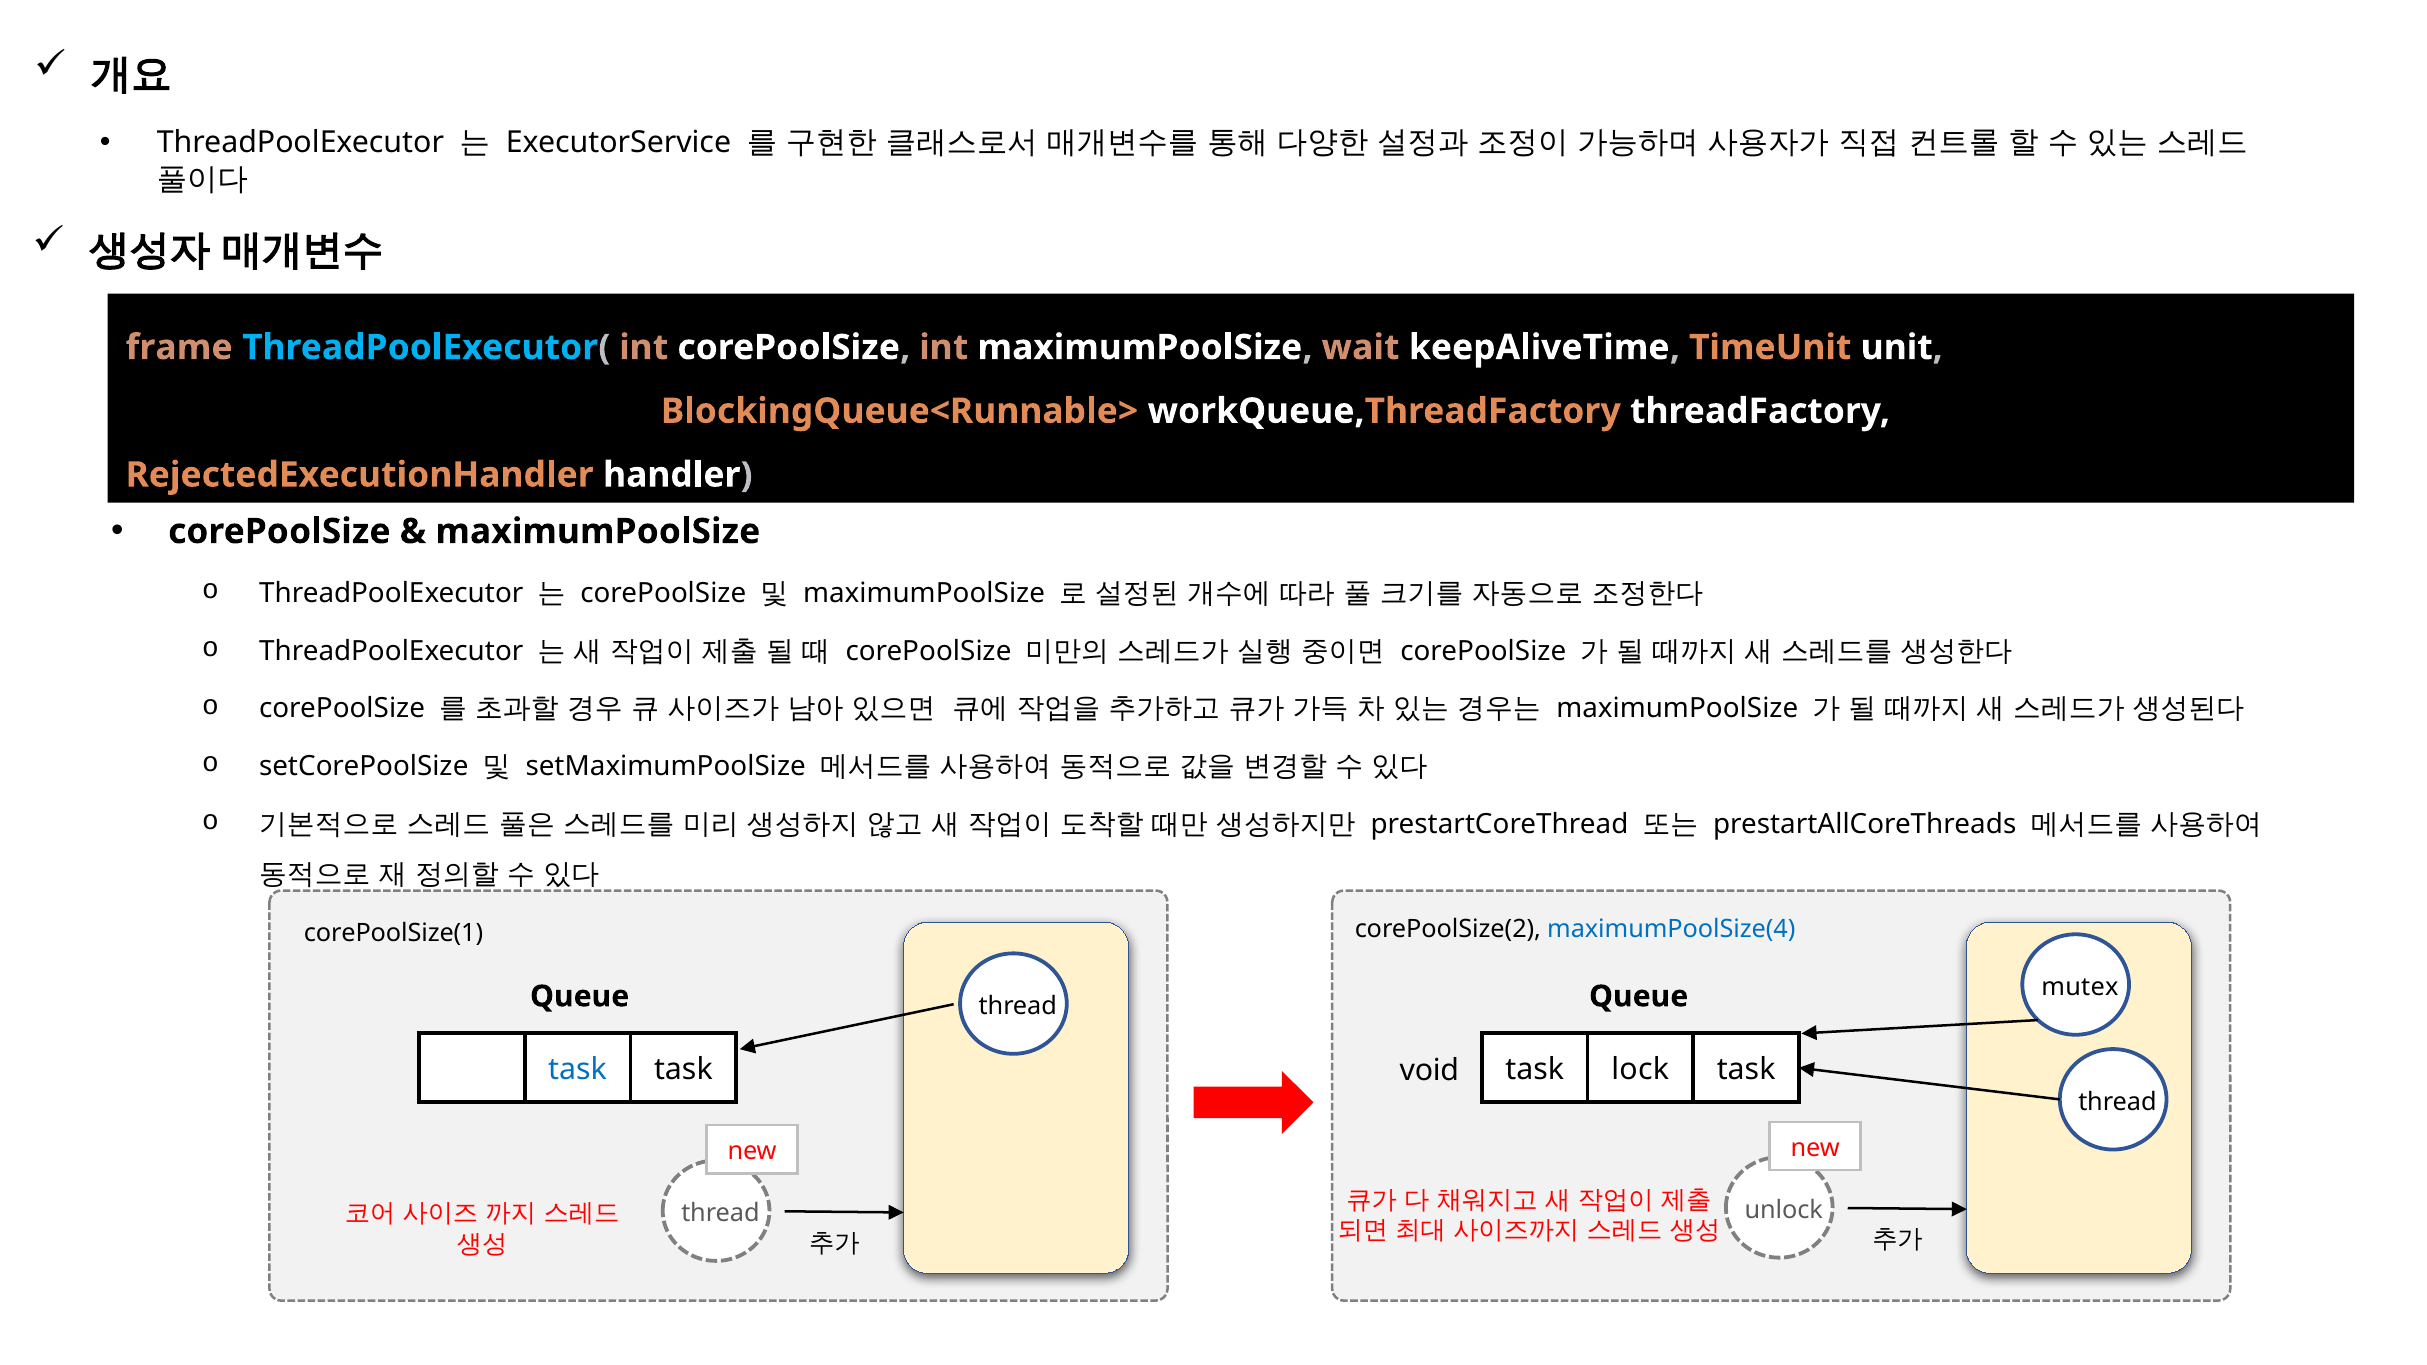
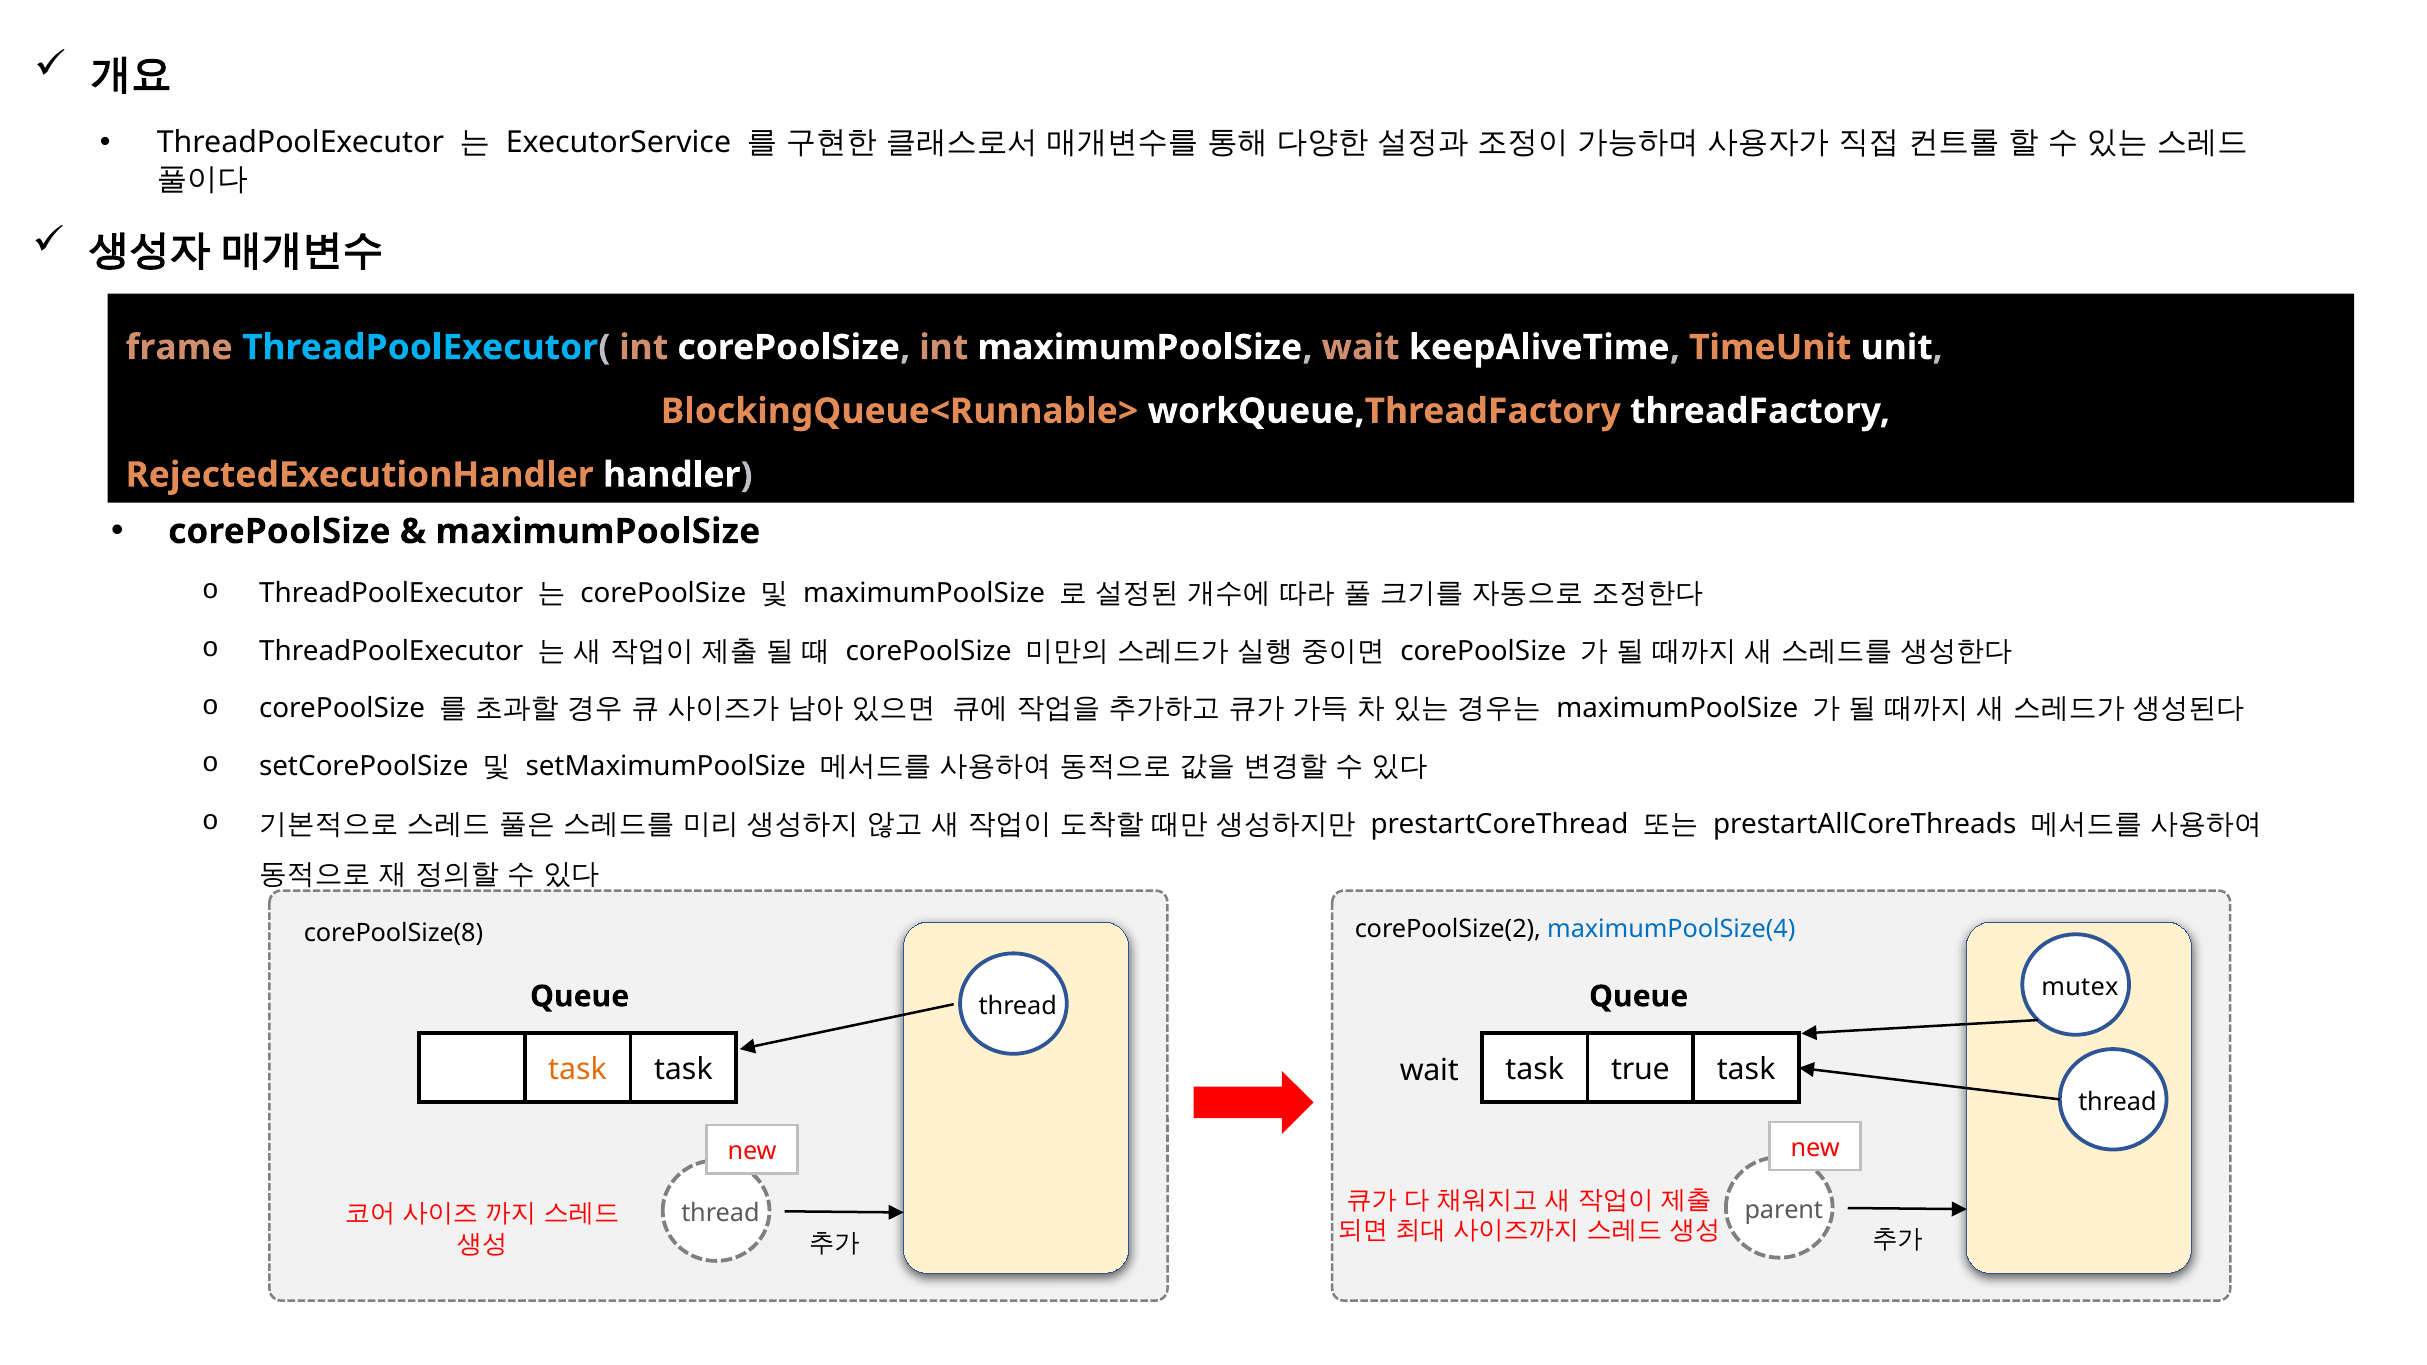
corePoolSize(1: corePoolSize(1 -> corePoolSize(8 (393, 933)
task colour: blue -> orange (578, 1070)
lock: lock -> true (1640, 1070)
void: void -> wait (1429, 1071)
unlock: unlock -> parent (1784, 1210)
